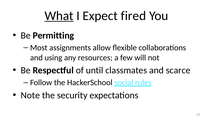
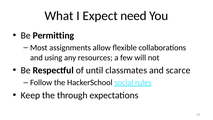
What underline: present -> none (59, 16)
fired: fired -> need (134, 16)
Note: Note -> Keep (30, 95)
security: security -> through (72, 95)
